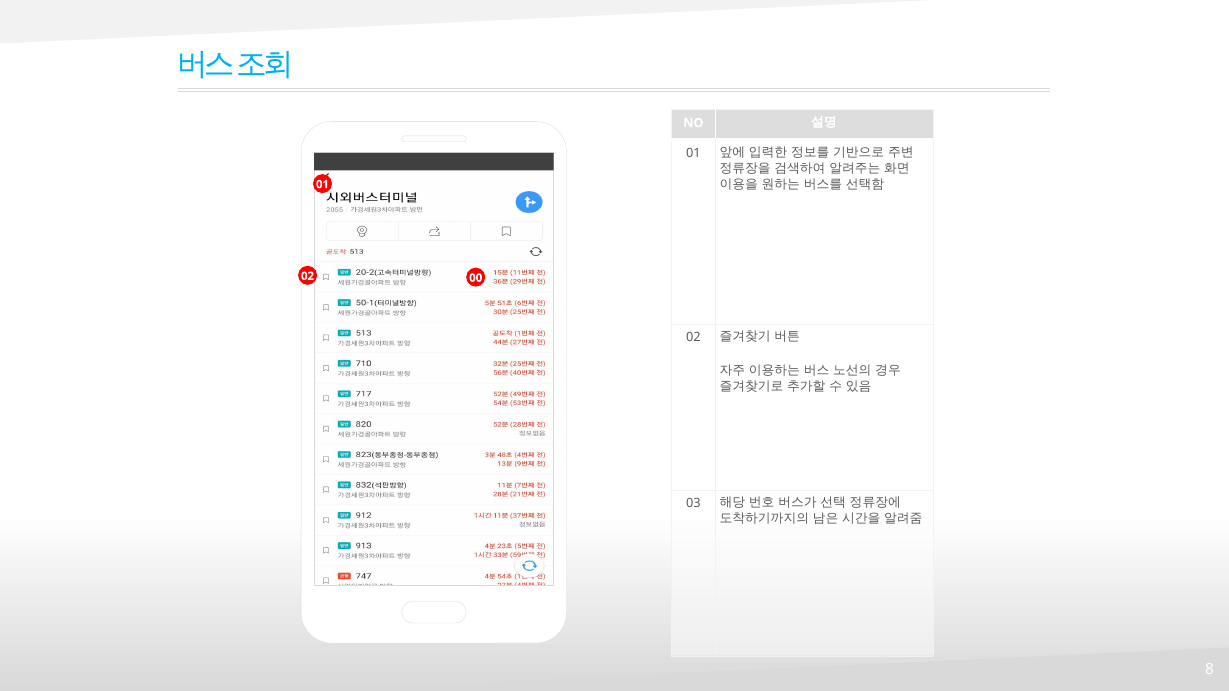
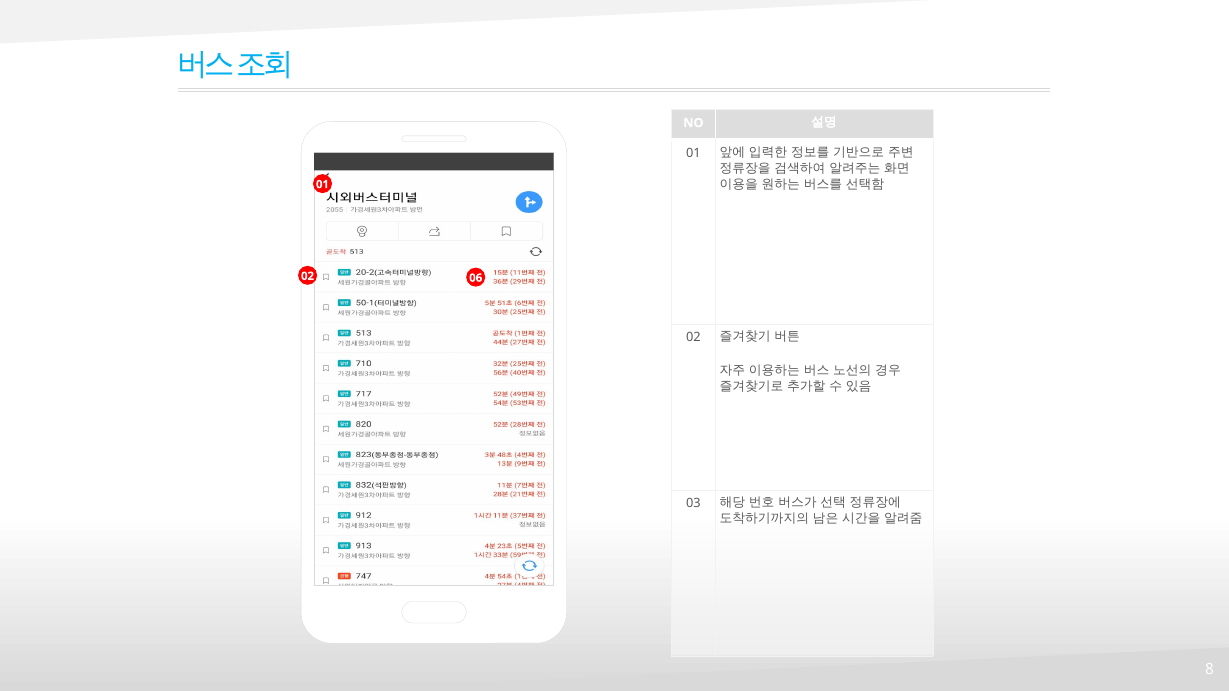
00: 00 -> 06 (476, 278)
